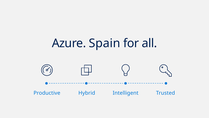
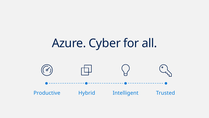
Spain: Spain -> Cyber (105, 43)
